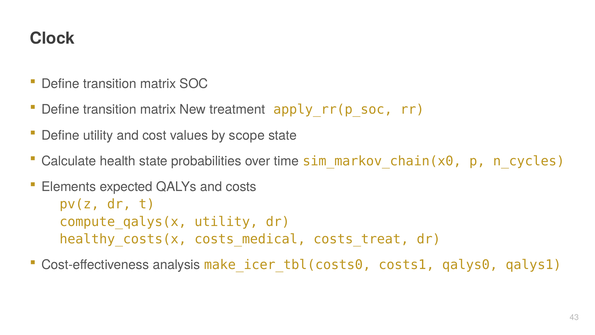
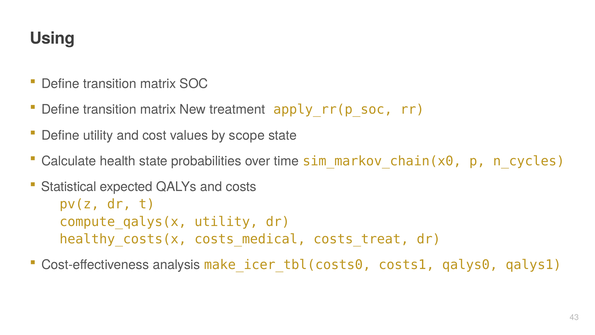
Clock: Clock -> Using (52, 38)
Elements: Elements -> Statistical (69, 187)
